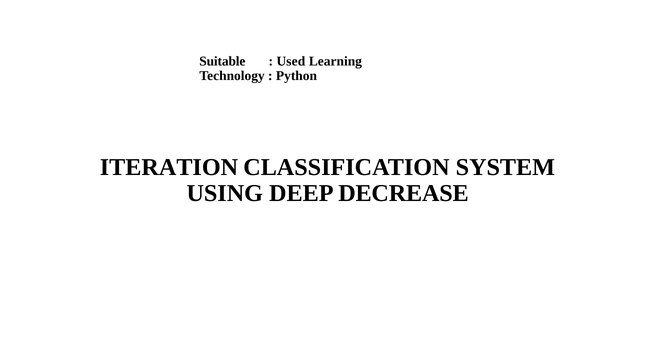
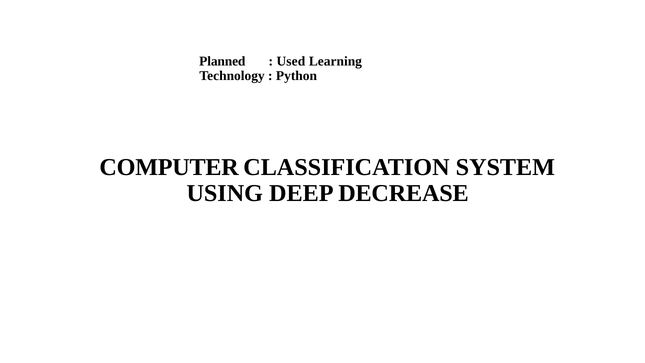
Suitable: Suitable -> Planned (222, 61)
ITERATION: ITERATION -> COMPUTER (169, 167)
